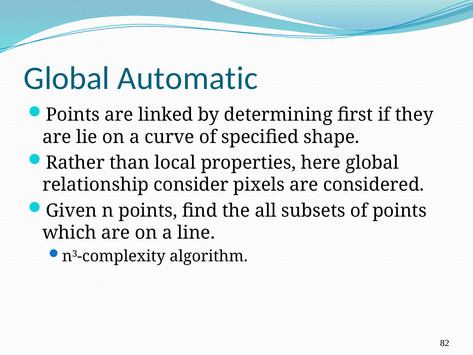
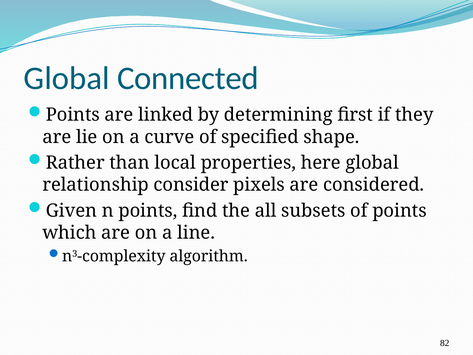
Automatic: Automatic -> Connected (188, 78)
